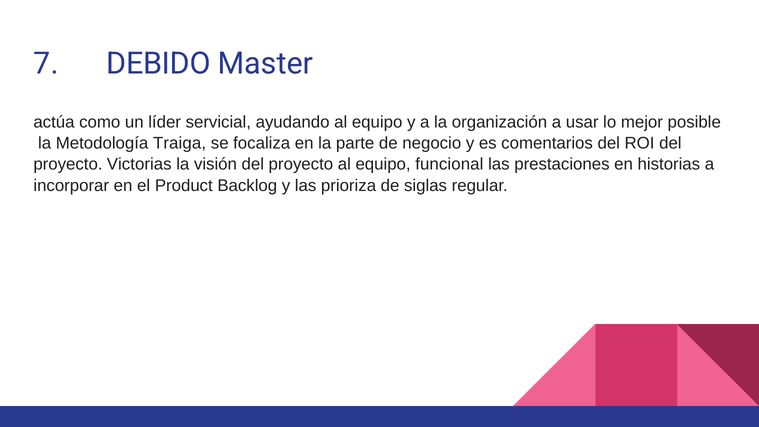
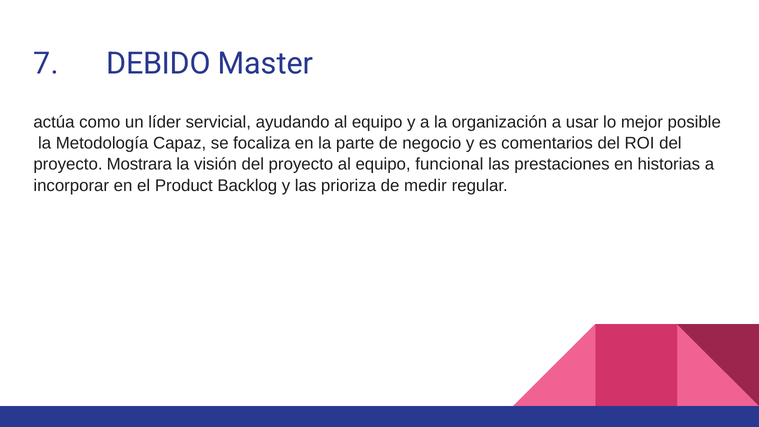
Traiga: Traiga -> Capaz (180, 143)
Victorias: Victorias -> Mostrara (139, 164)
siglas: siglas -> medir (425, 186)
